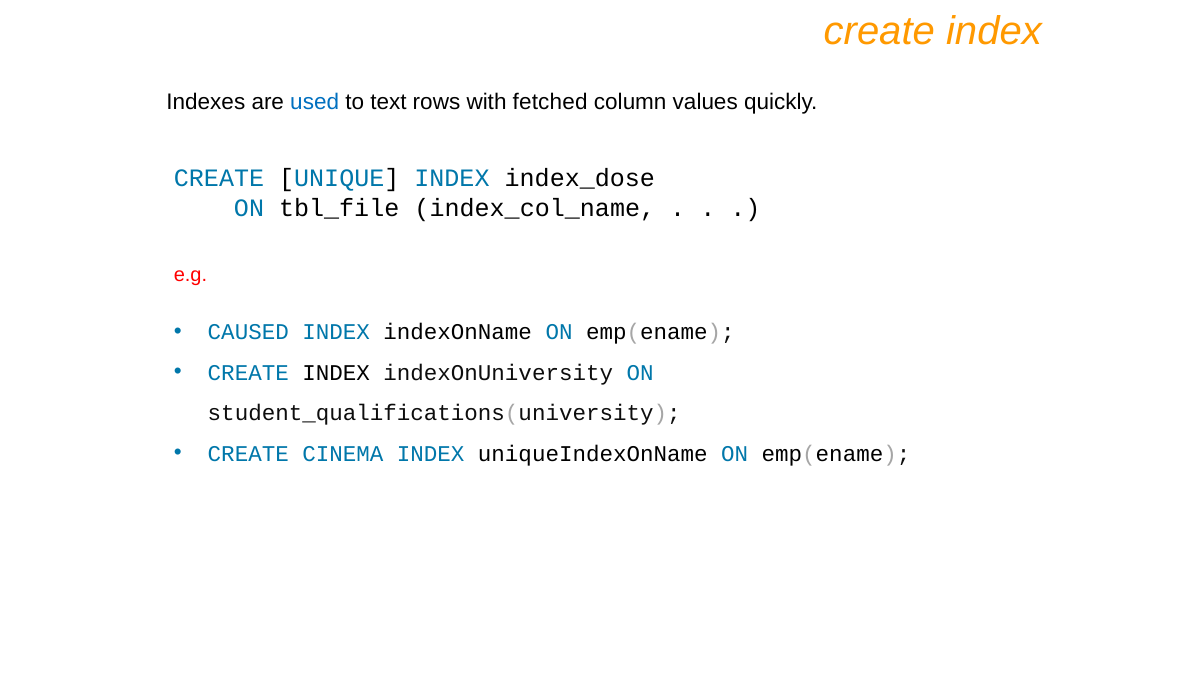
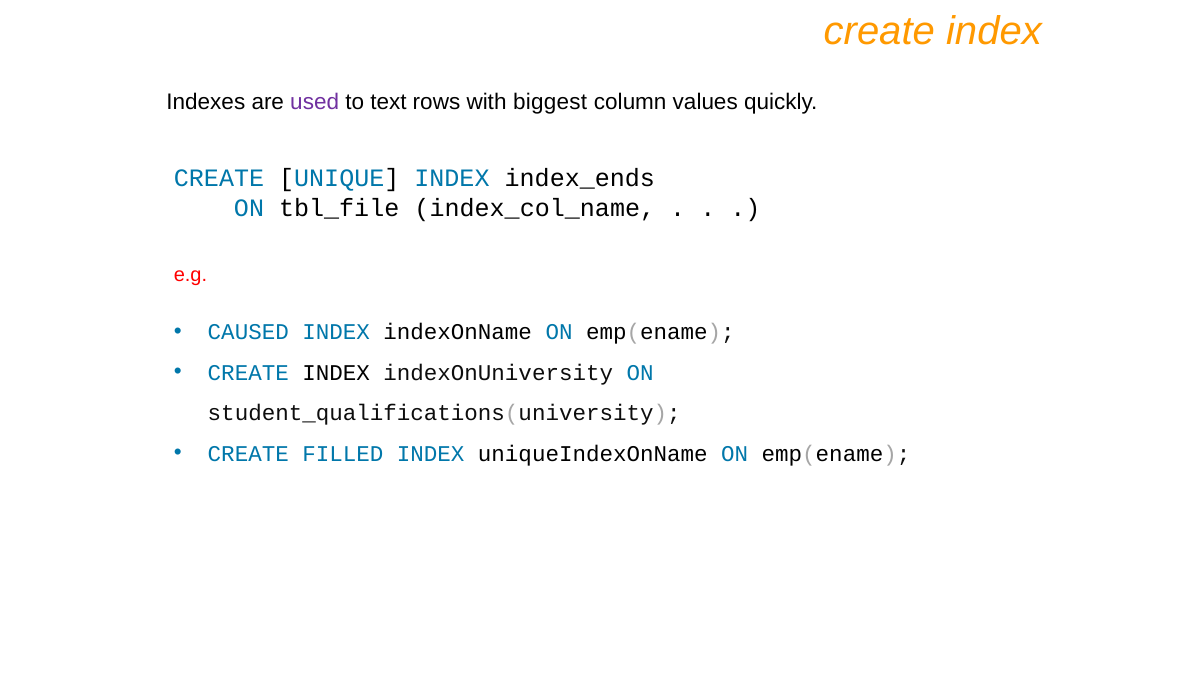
used colour: blue -> purple (315, 102)
fetched: fetched -> biggest (550, 102)
index_dose: index_dose -> index_ends (580, 179)
CINEMA: CINEMA -> FILLED (343, 454)
